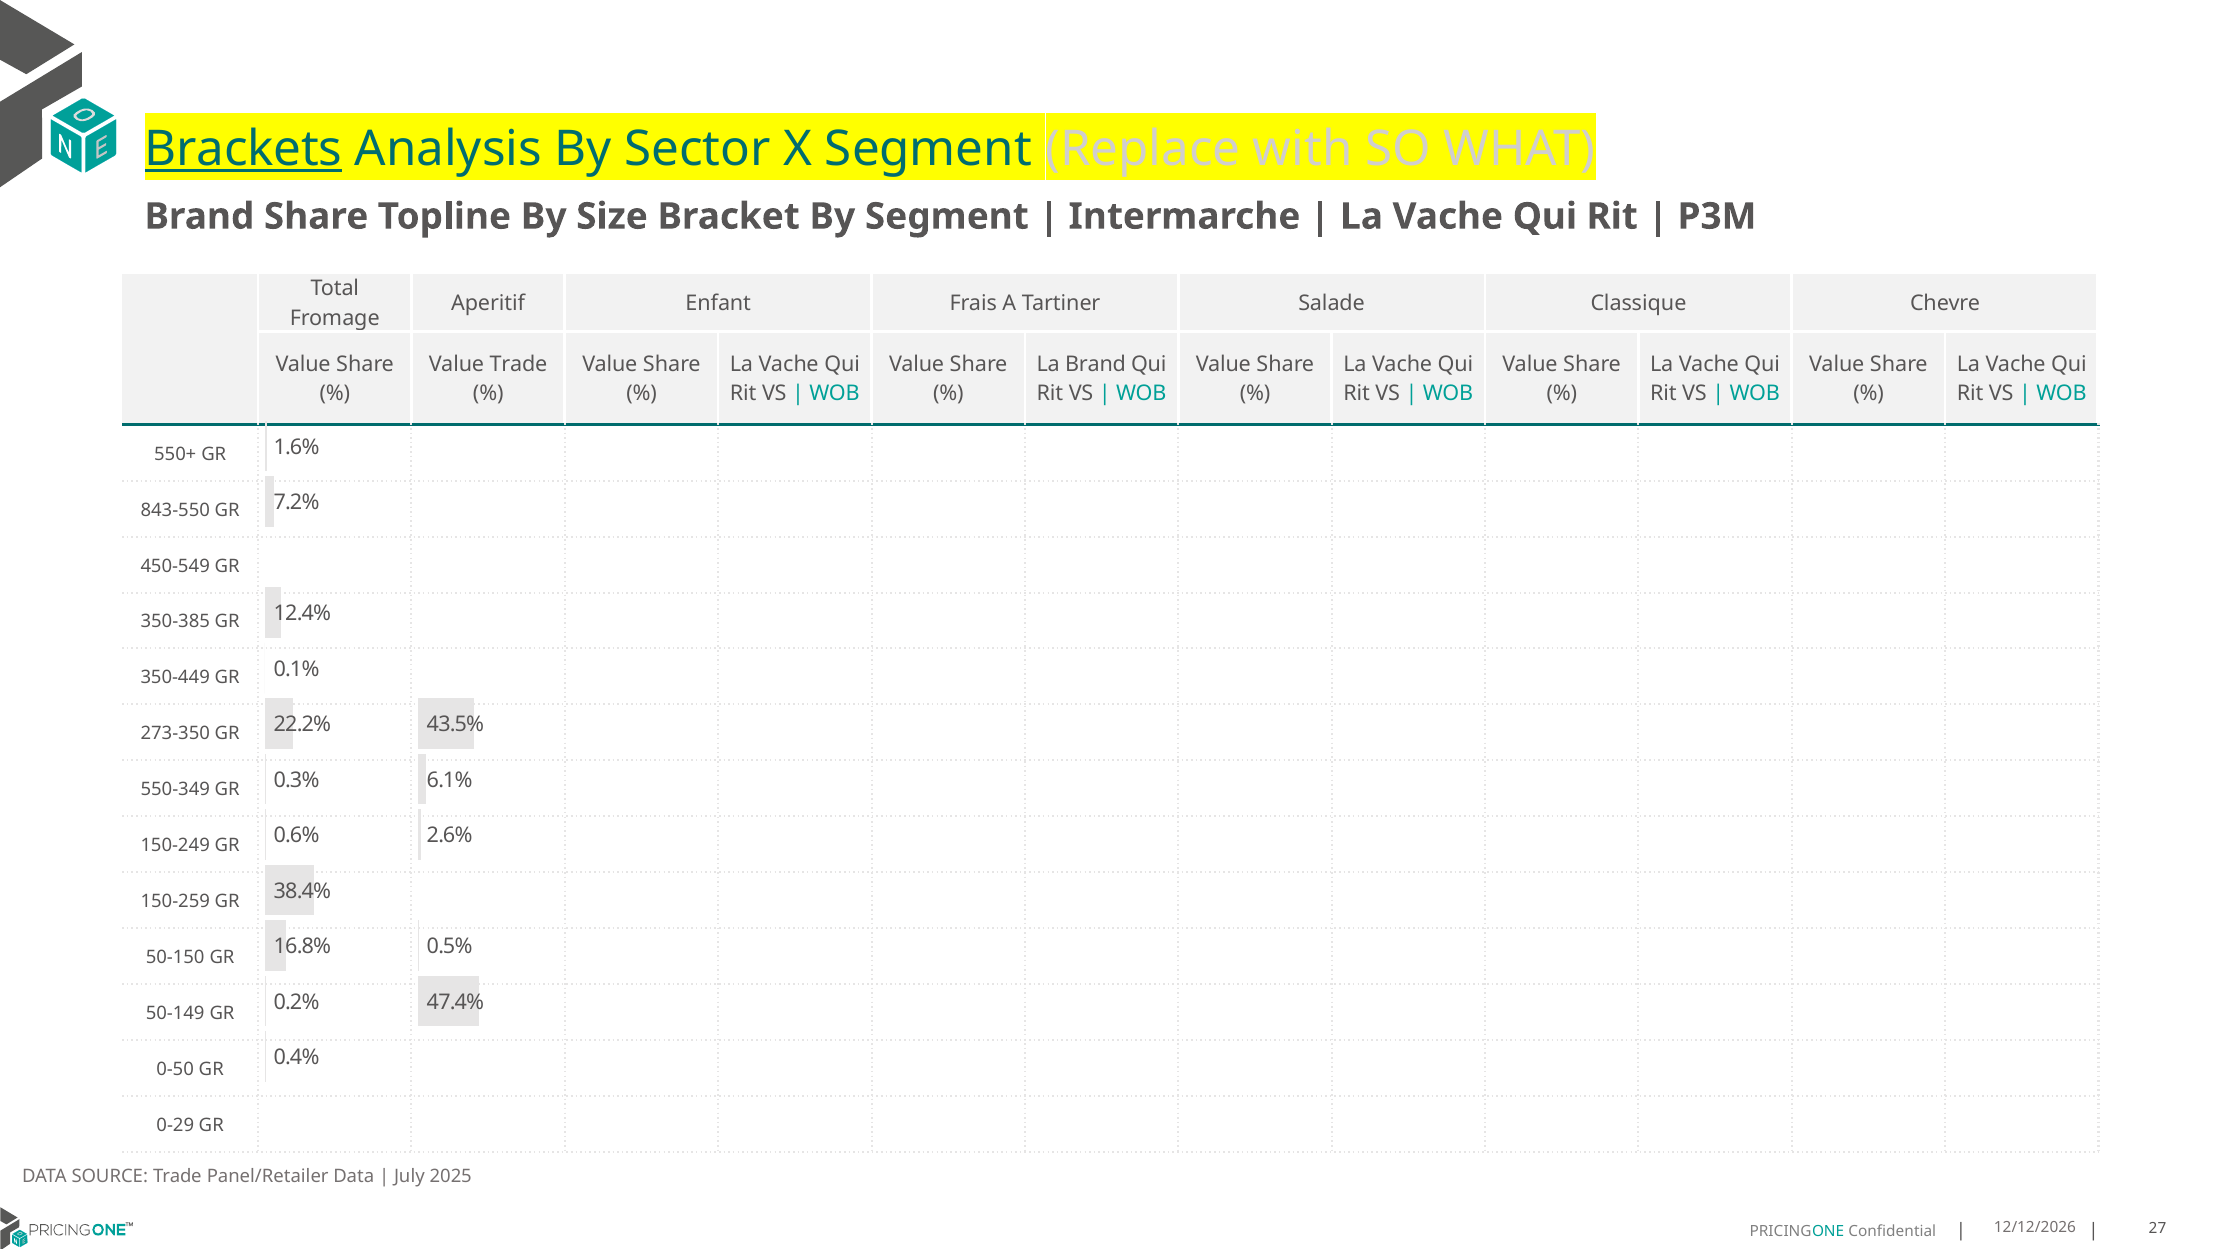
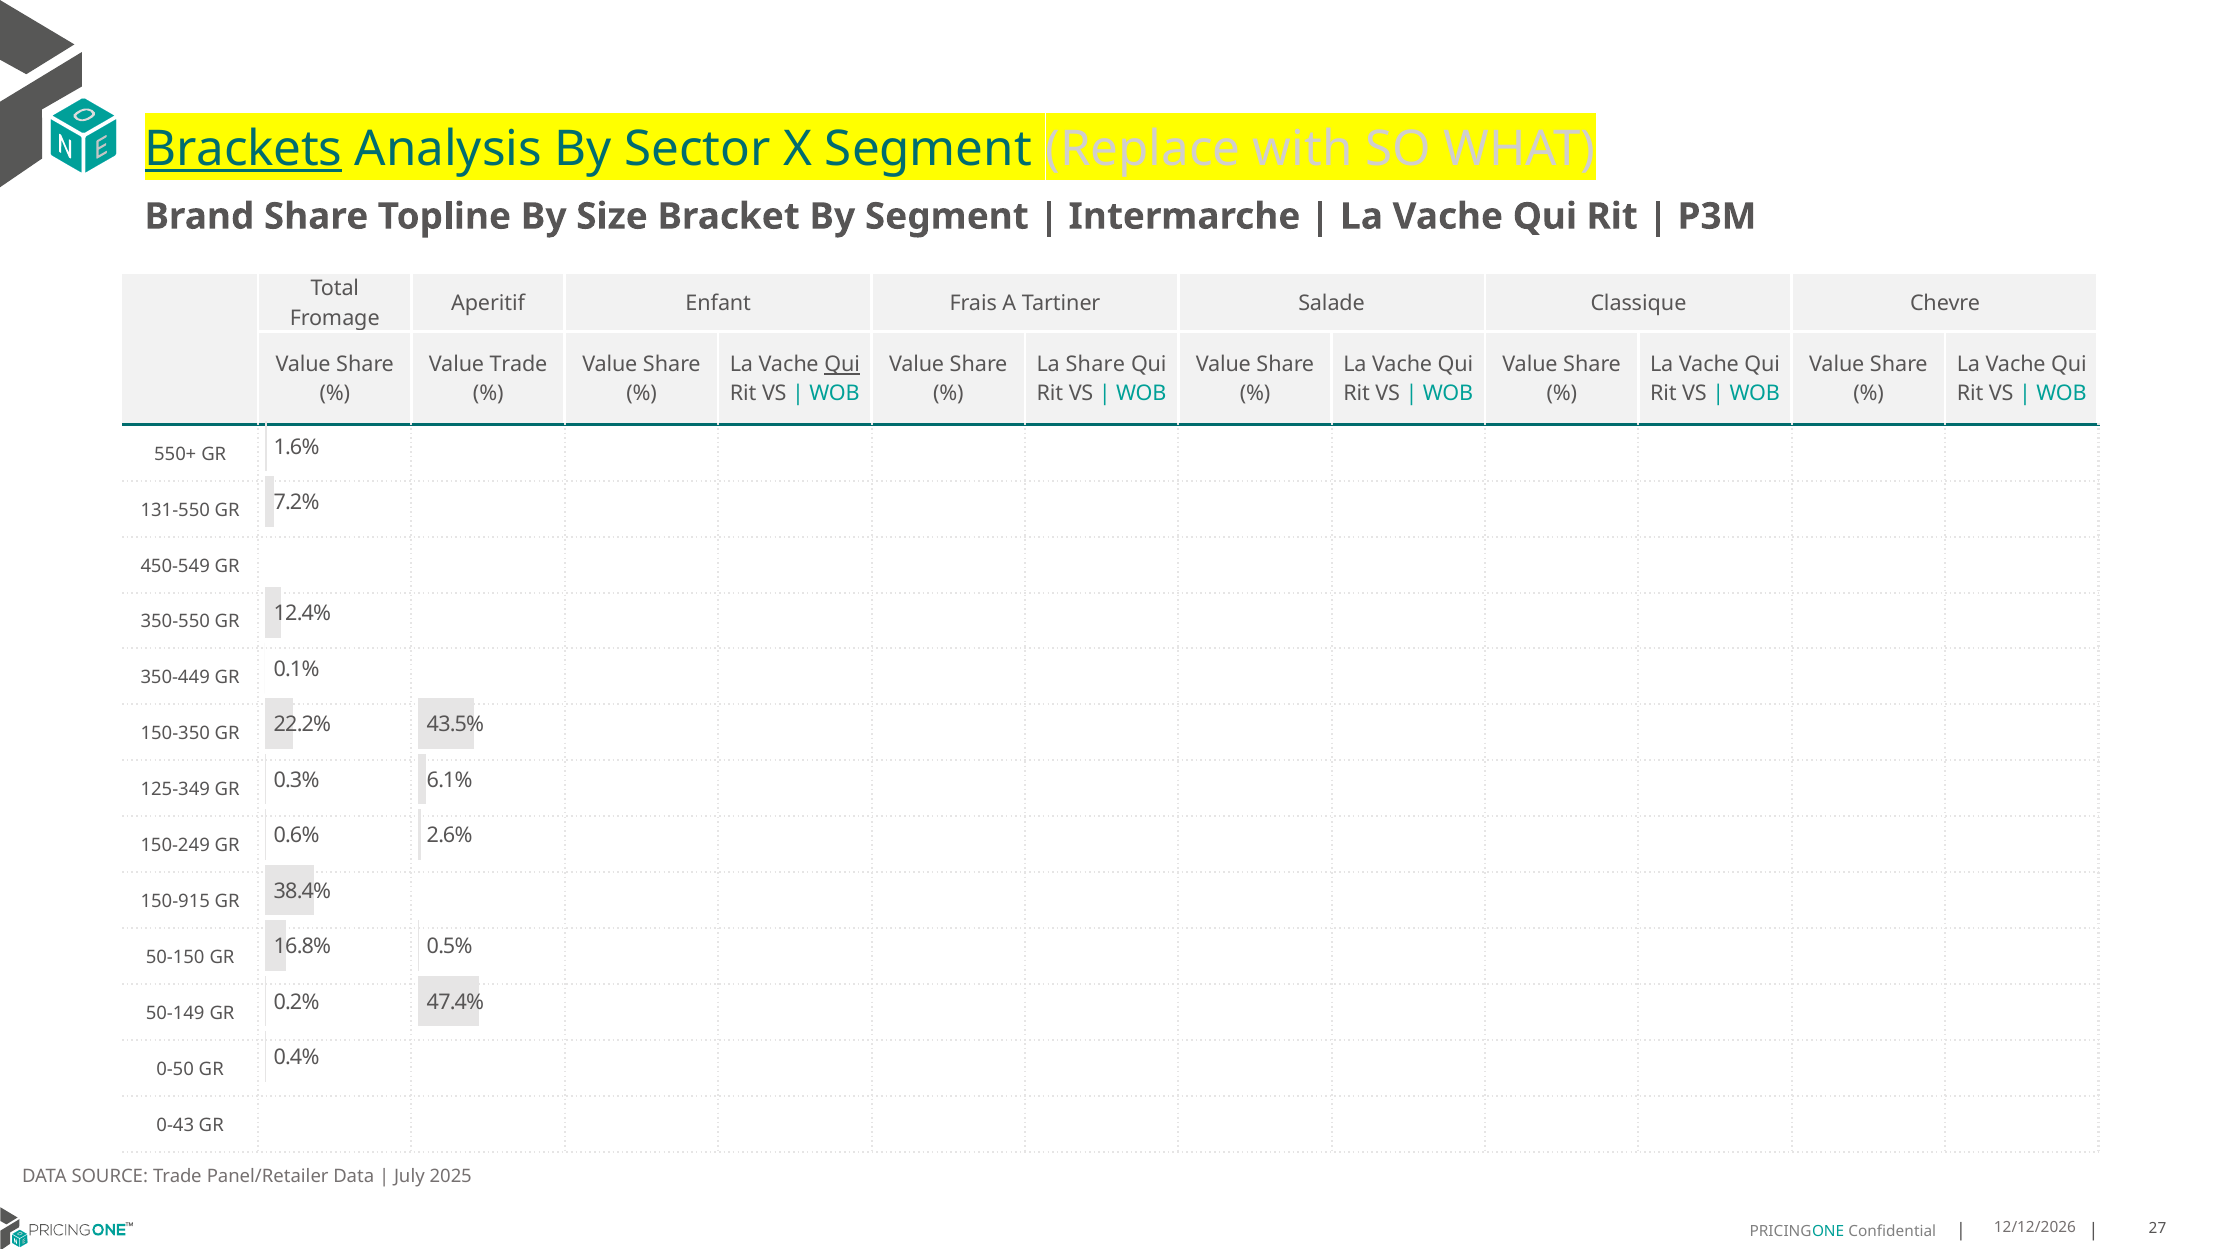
Qui underline: none -> present (842, 365)
La Brand: Brand -> Share (1095, 365)
843-550: 843-550 -> 131-550 (175, 510)
350-385: 350-385 -> 350-550 (175, 622)
273-350: 273-350 -> 150-350 (175, 734)
550-349: 550-349 -> 125-349 (175, 790)
150-259: 150-259 -> 150-915 (175, 902)
0-29: 0-29 -> 0-43 (175, 1126)
